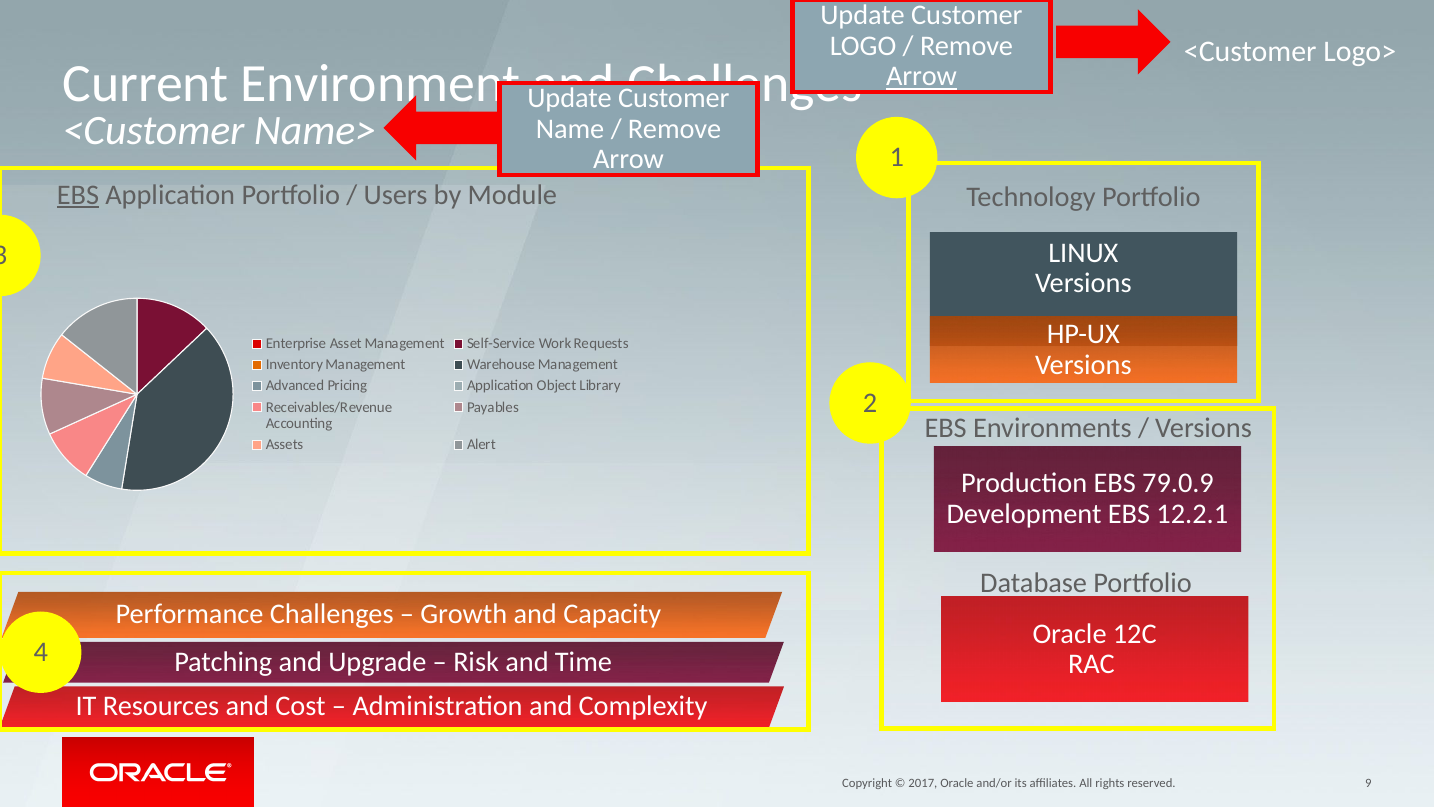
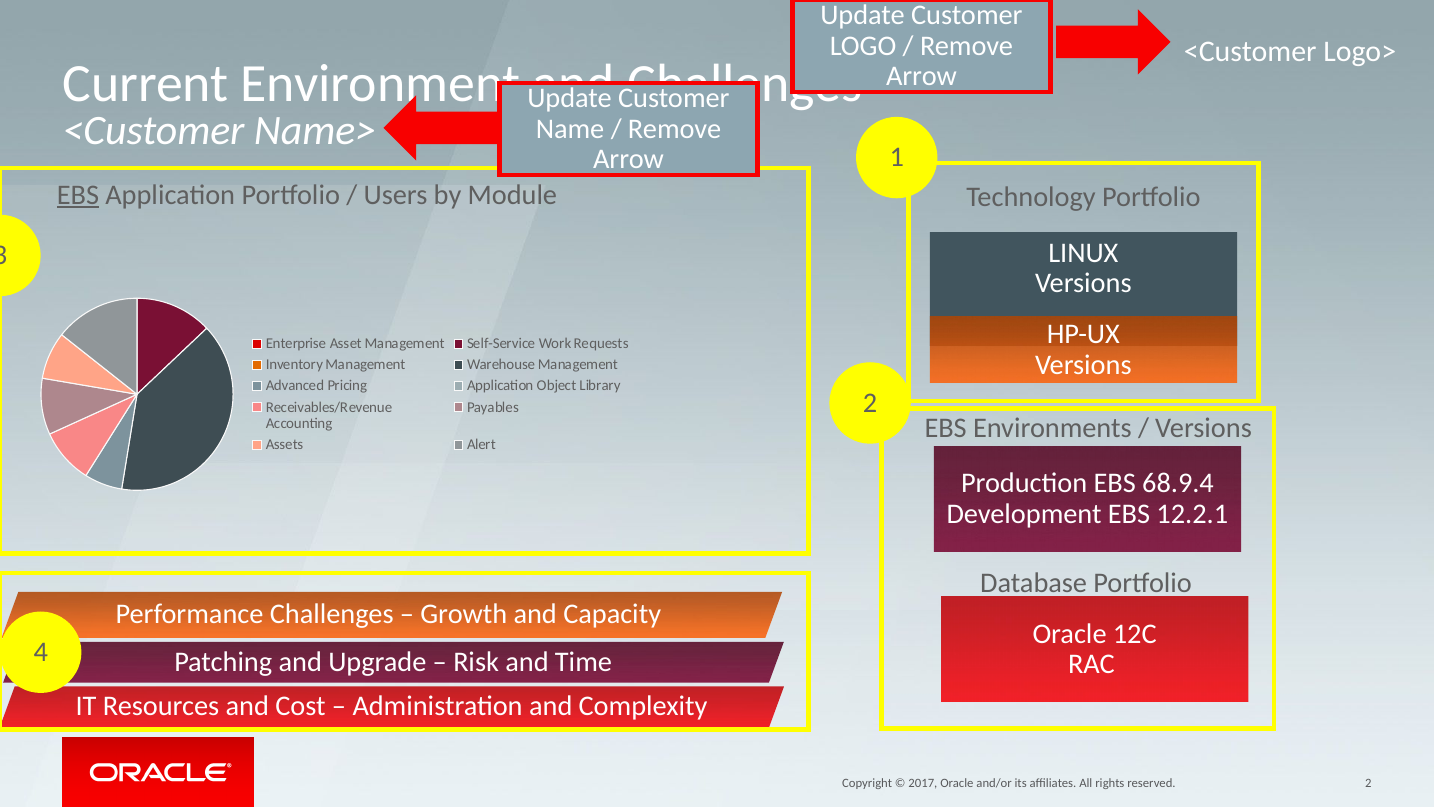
Arrow underline: present -> none (922, 77)
79.0.9: 79.0.9 -> 68.9.4 (1178, 483)
9: 9 -> 2 (1368, 783)
